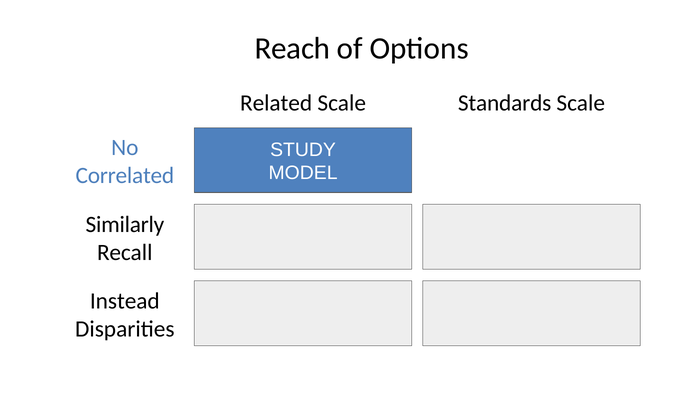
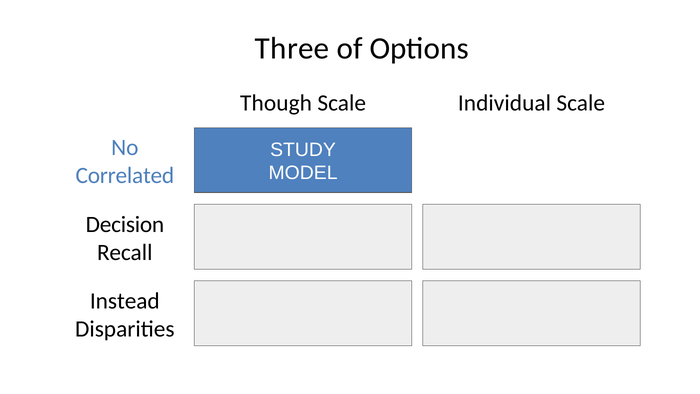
Reach: Reach -> Three (292, 48)
Related: Related -> Though (276, 103)
Standards: Standards -> Individual (504, 103)
Similarly: Similarly -> Decision (125, 224)
